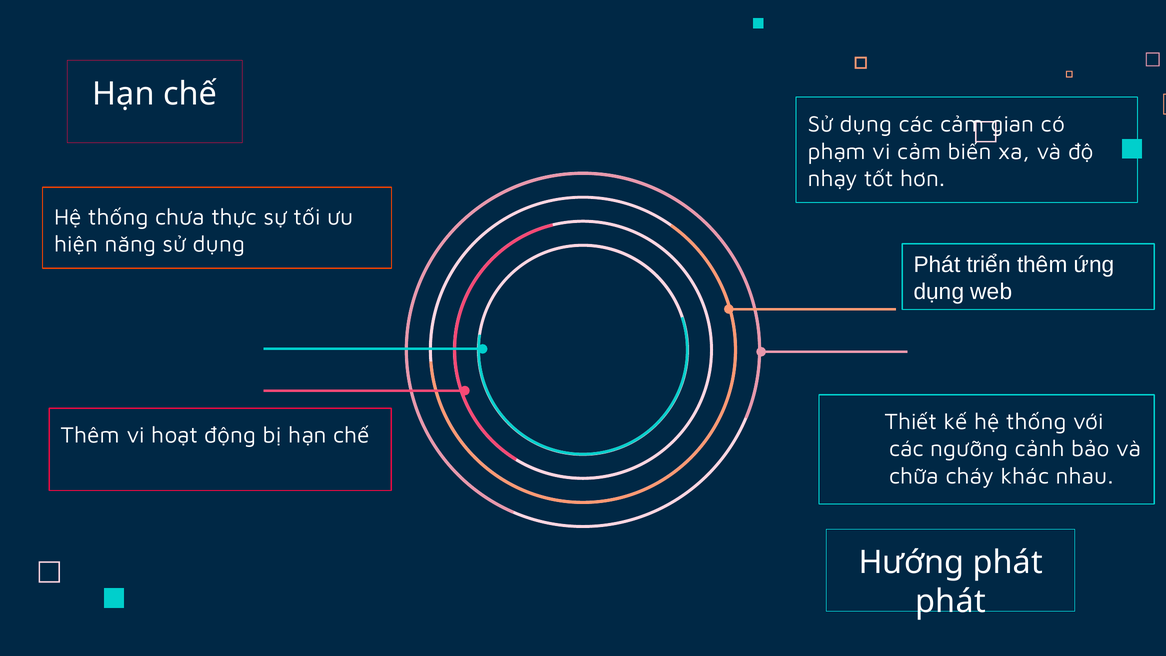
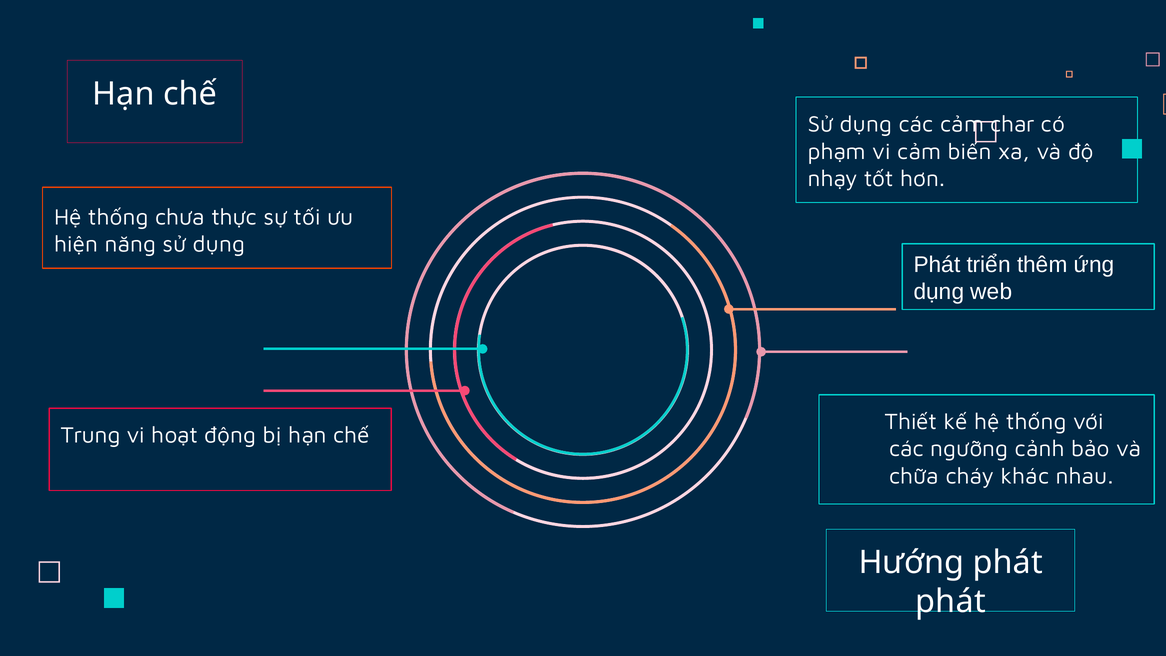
gian: gian -> char (1013, 124)
Thêm: Thêm -> Trung (91, 435)
